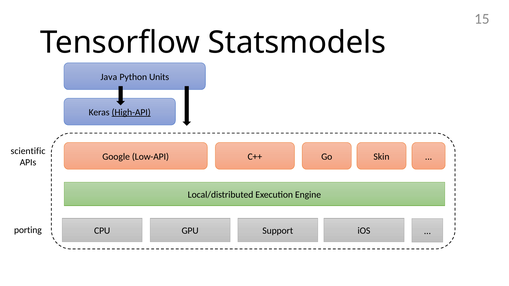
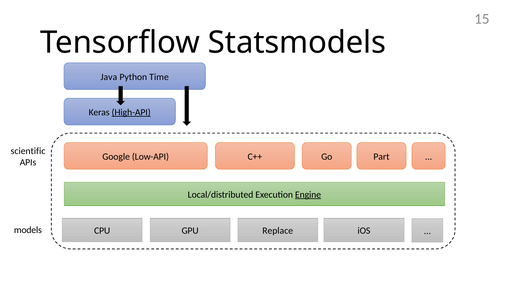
Units: Units -> Time (159, 77)
Skin: Skin -> Part (381, 157)
Engine underline: none -> present (308, 195)
porting: porting -> models (28, 230)
Support: Support -> Replace (278, 231)
